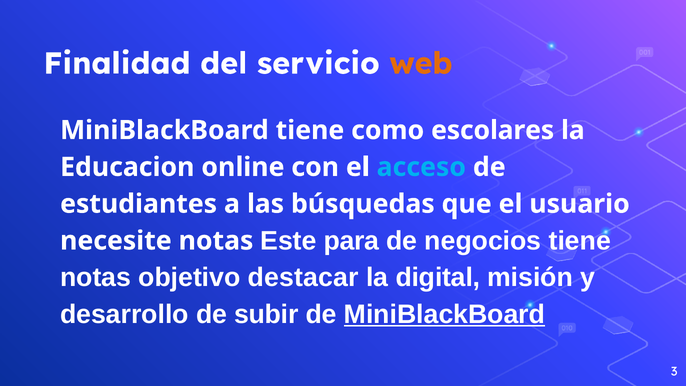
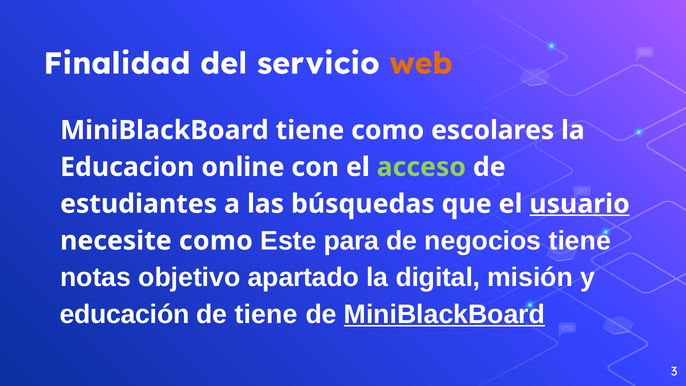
acceso colour: light blue -> light green (421, 167)
usuario underline: none -> present (580, 204)
necesite notas: notas -> como (216, 241)
destacar: destacar -> apartado (303, 278)
desarrollo: desarrollo -> educación (125, 314)
de subir: subir -> tiene (266, 314)
